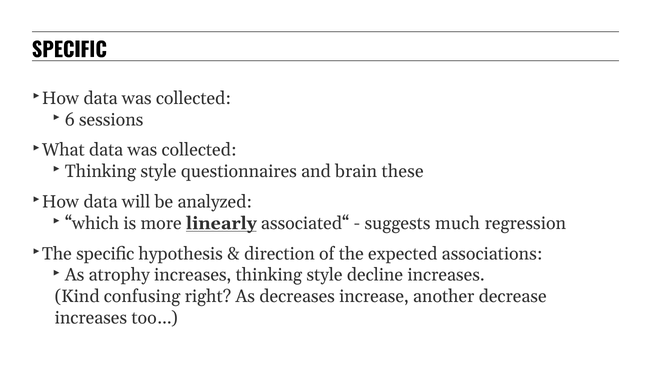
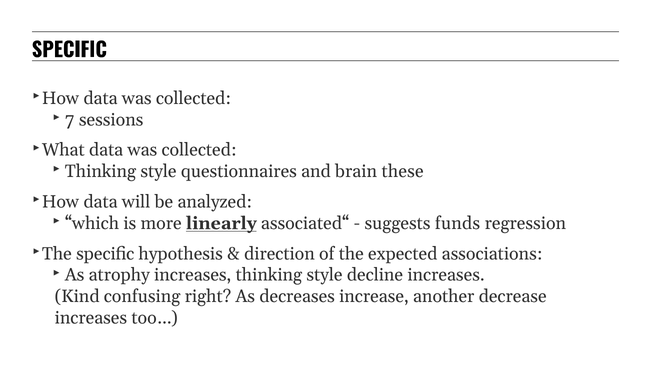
6: 6 -> 7 (70, 120)
much: much -> funds (457, 224)
